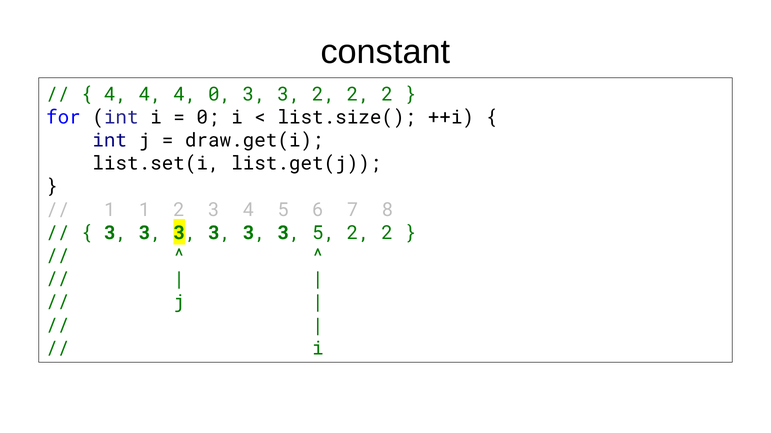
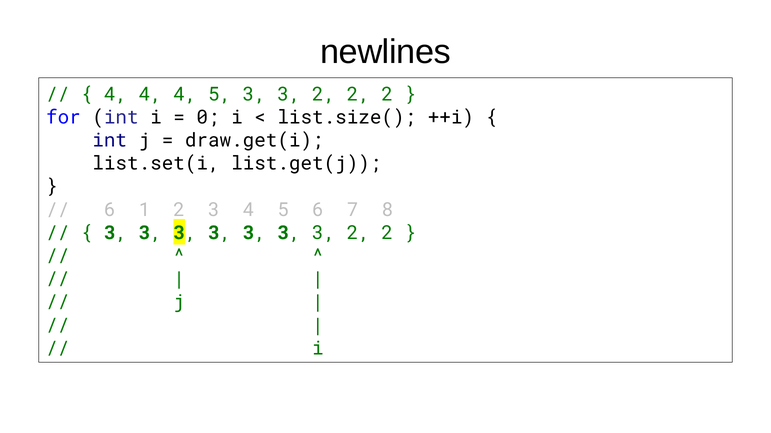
constant: constant -> newlines (386, 52)
4 4 0: 0 -> 5 (220, 94)
1: 1 -> 6 (110, 210)
5: 5 -> 3 (324, 233)
